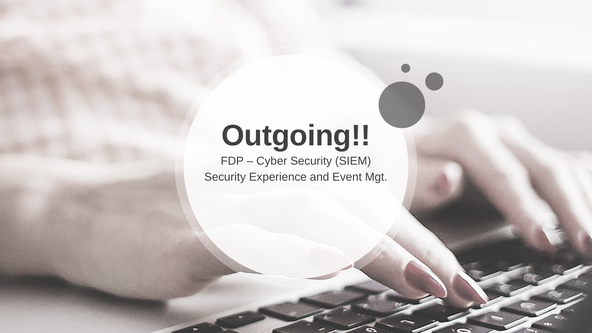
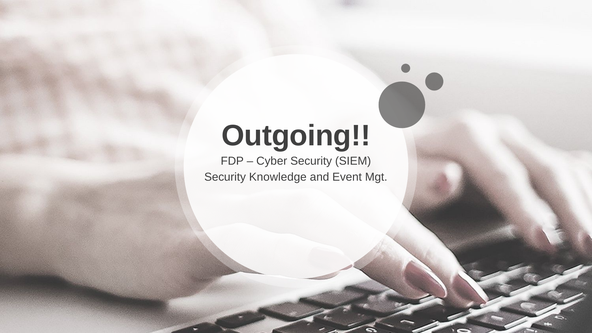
Experience: Experience -> Knowledge (278, 177)
